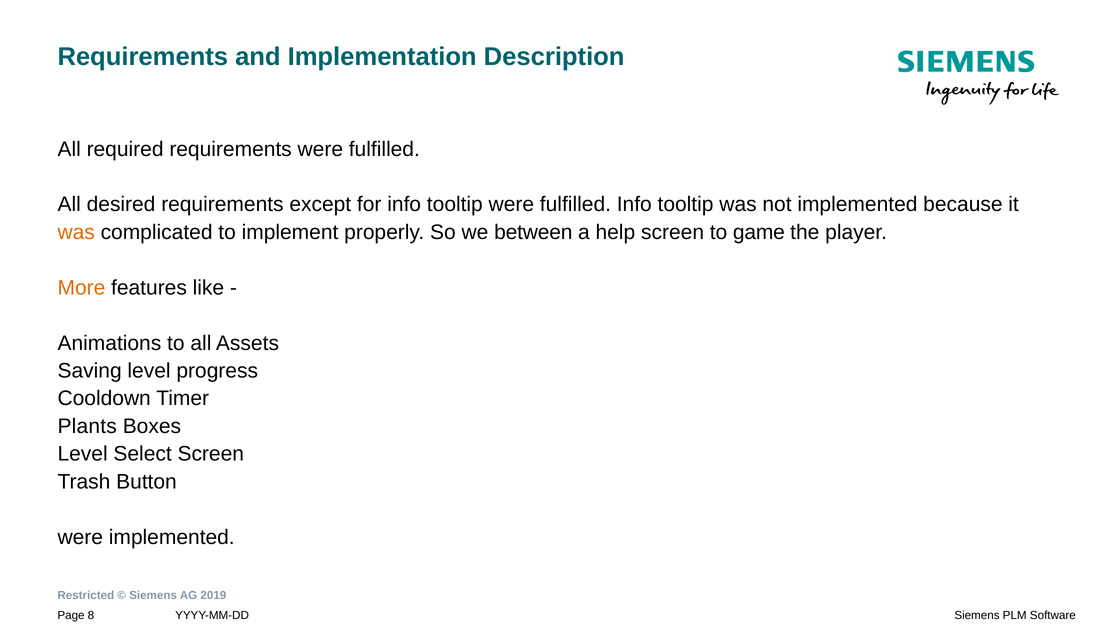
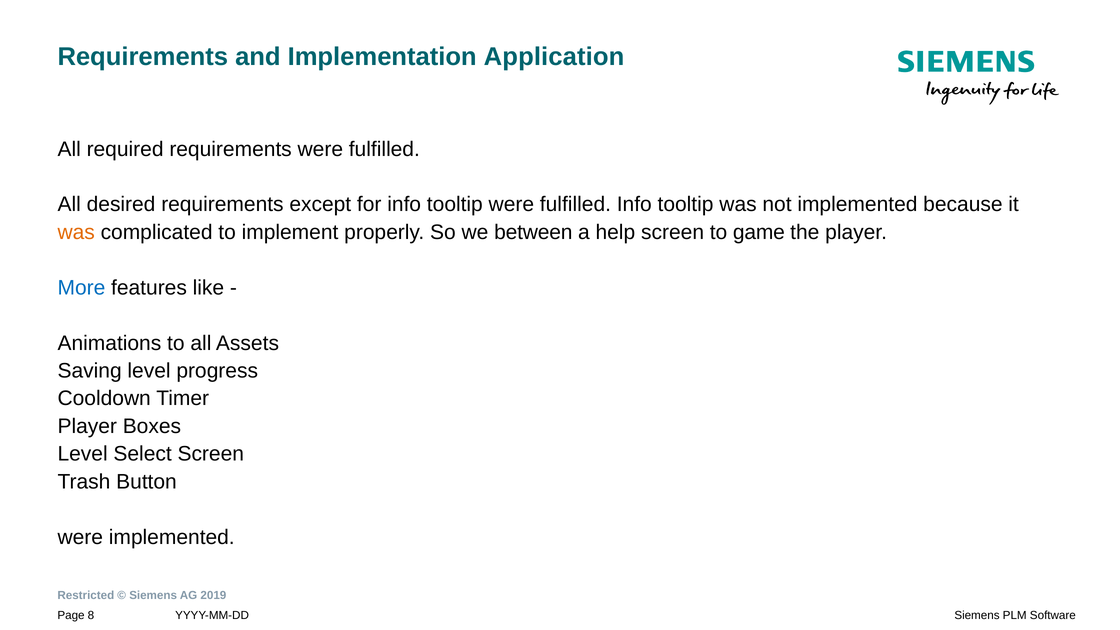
Description: Description -> Application (554, 57)
More colour: orange -> blue (81, 288)
Plants: Plants -> Player (87, 426)
